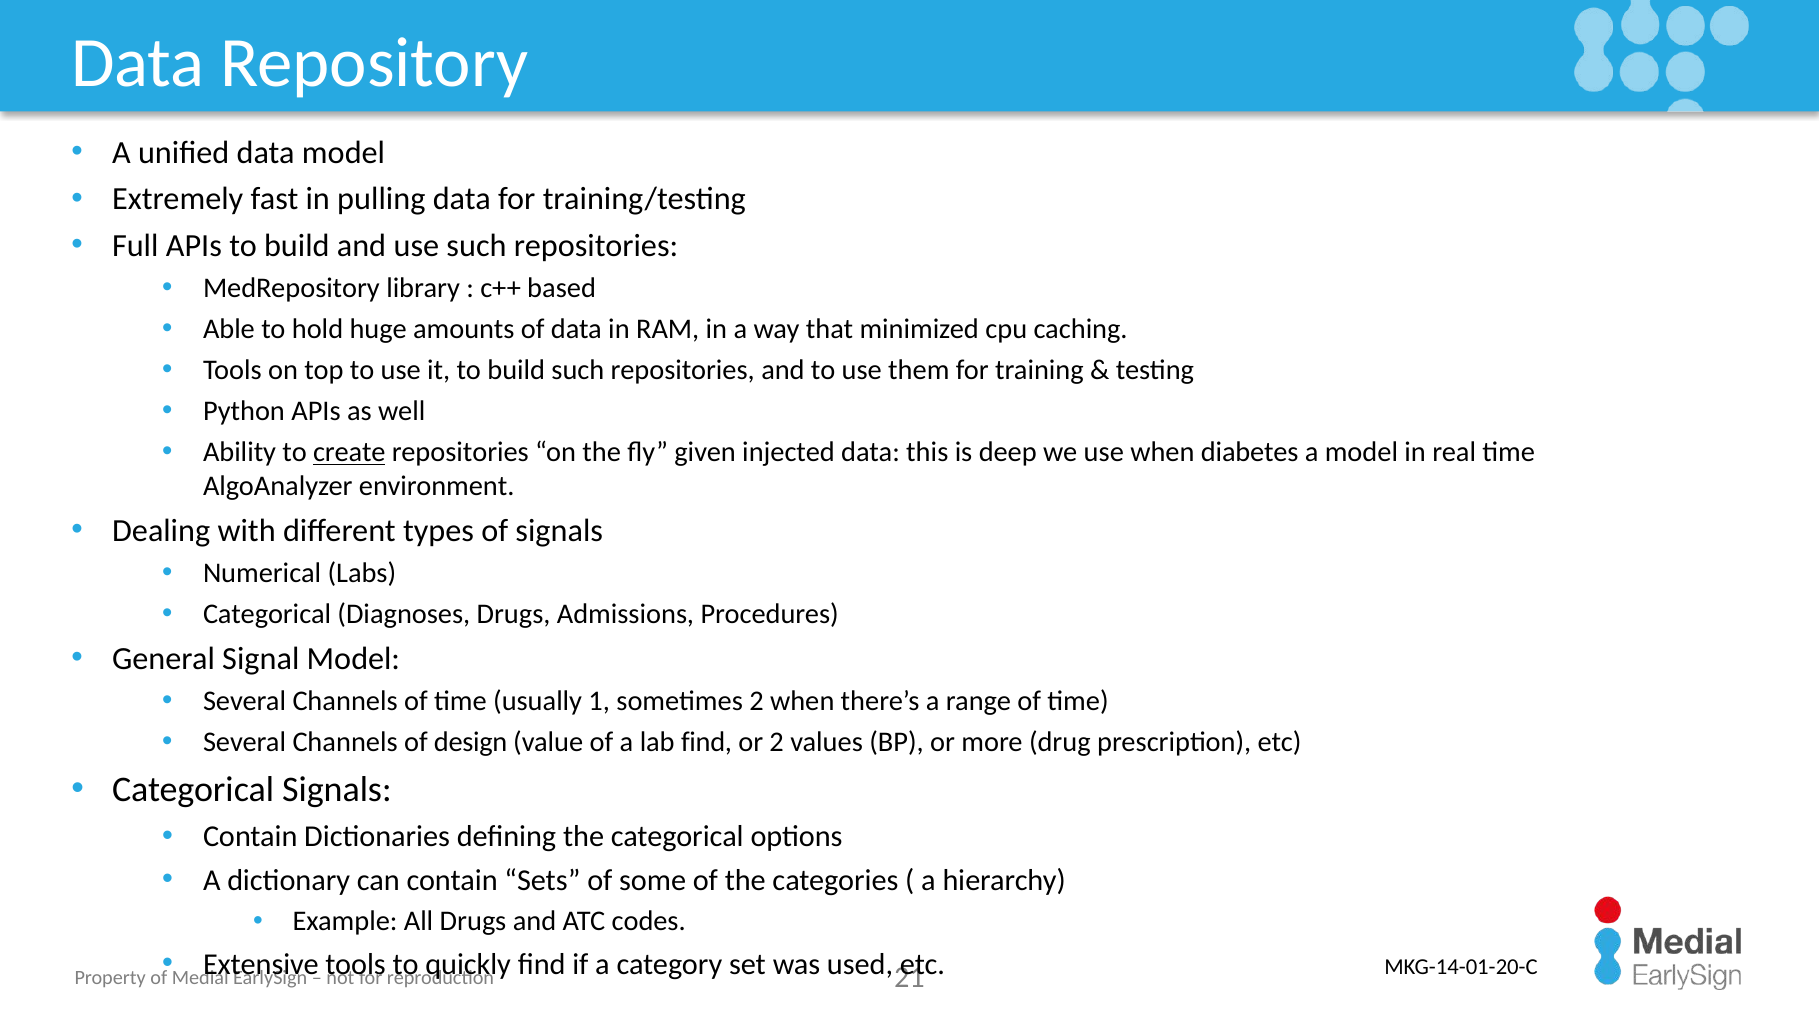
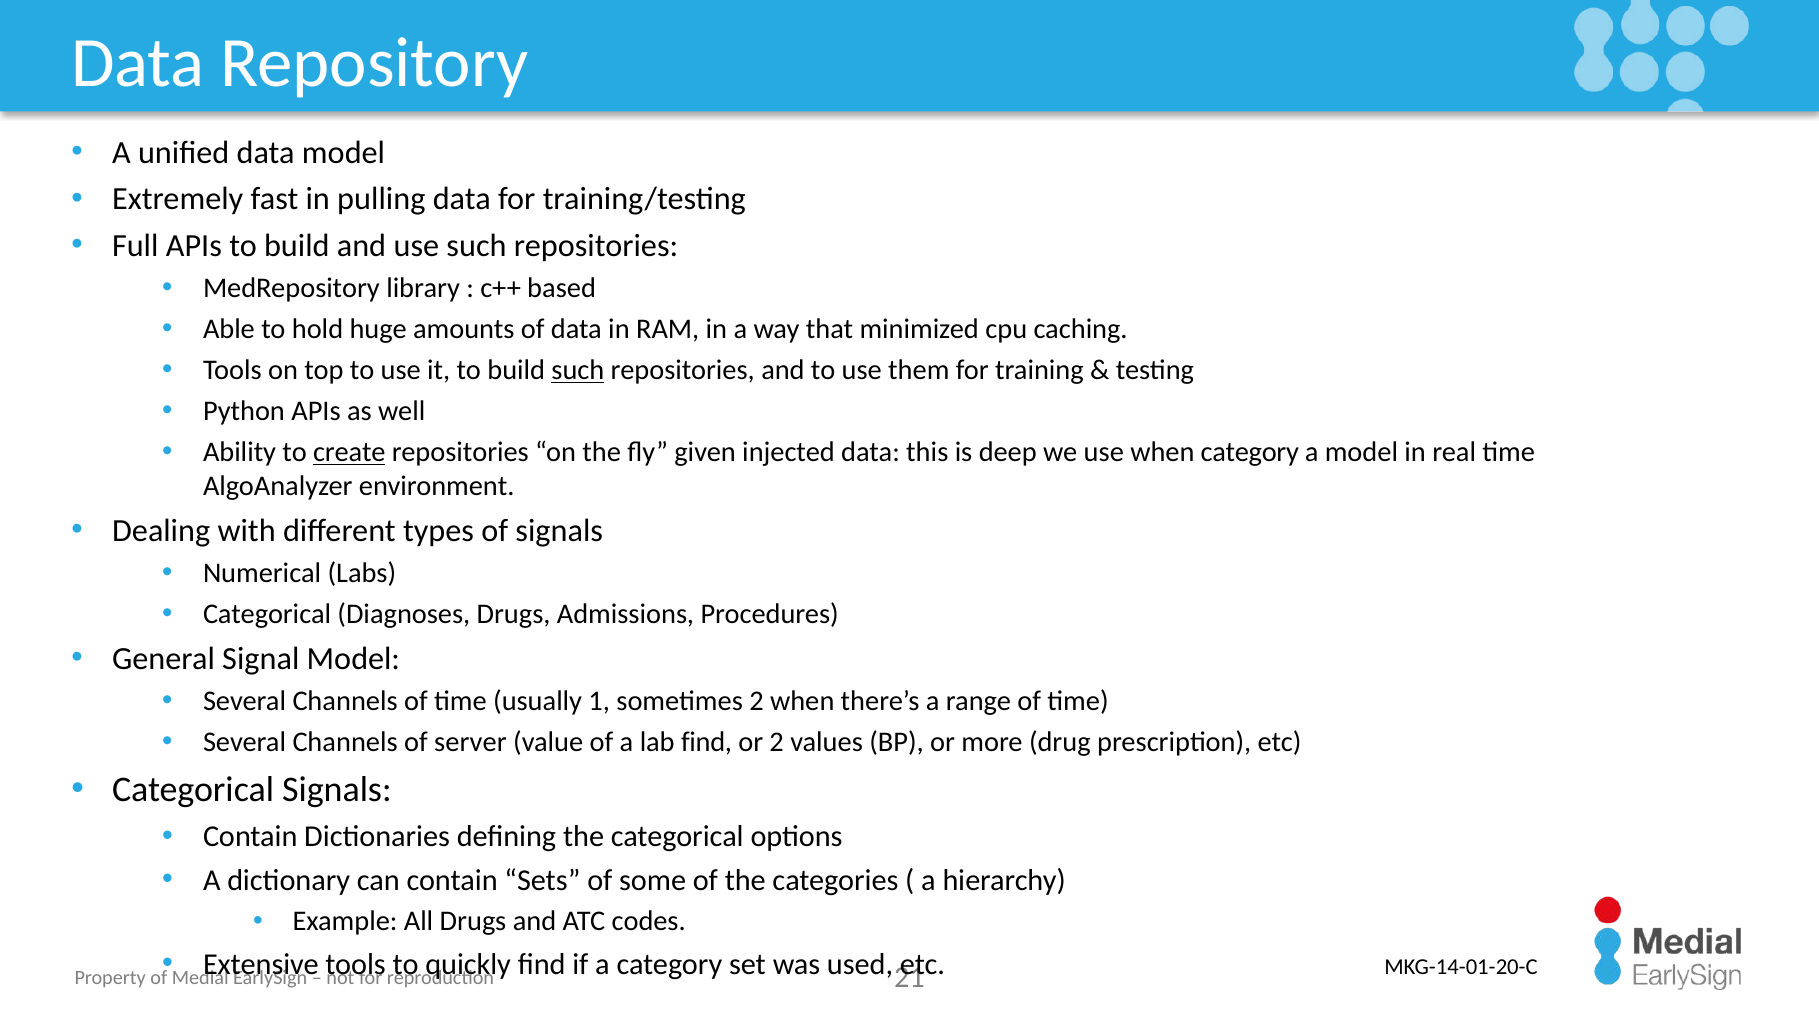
such underline: none -> present (578, 370)
when diabetes: diabetes -> category (1250, 452)
design: design -> server (470, 743)
